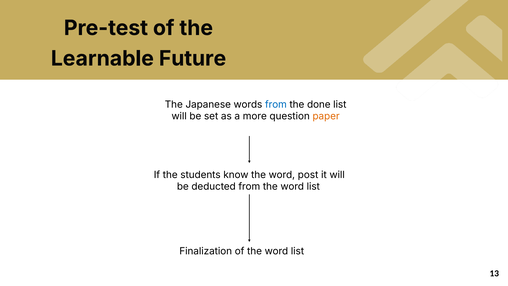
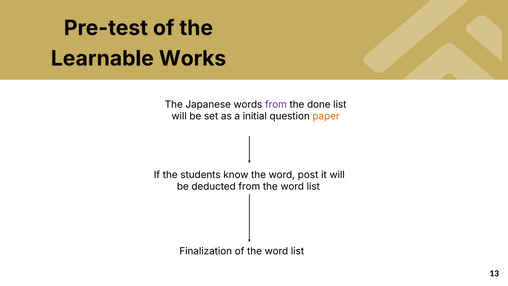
Future: Future -> Works (193, 58)
from colour: blue -> purple (276, 104)
more: more -> initial (255, 116)
